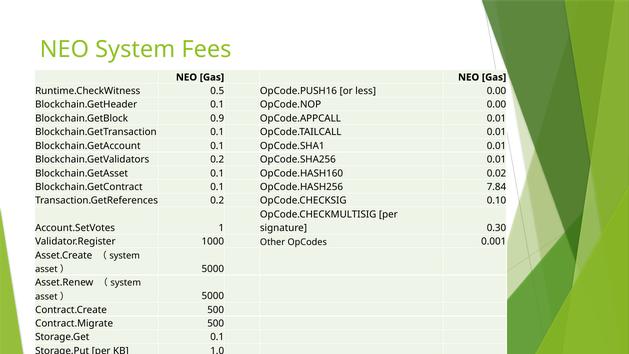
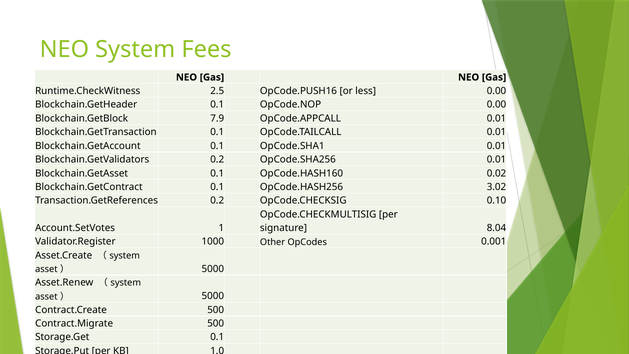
0.5: 0.5 -> 2.5 (217, 91)
0.9: 0.9 -> 7.9 (217, 118)
7.84: 7.84 -> 3.02 (496, 187)
0.30: 0.30 -> 8.04 (496, 228)
